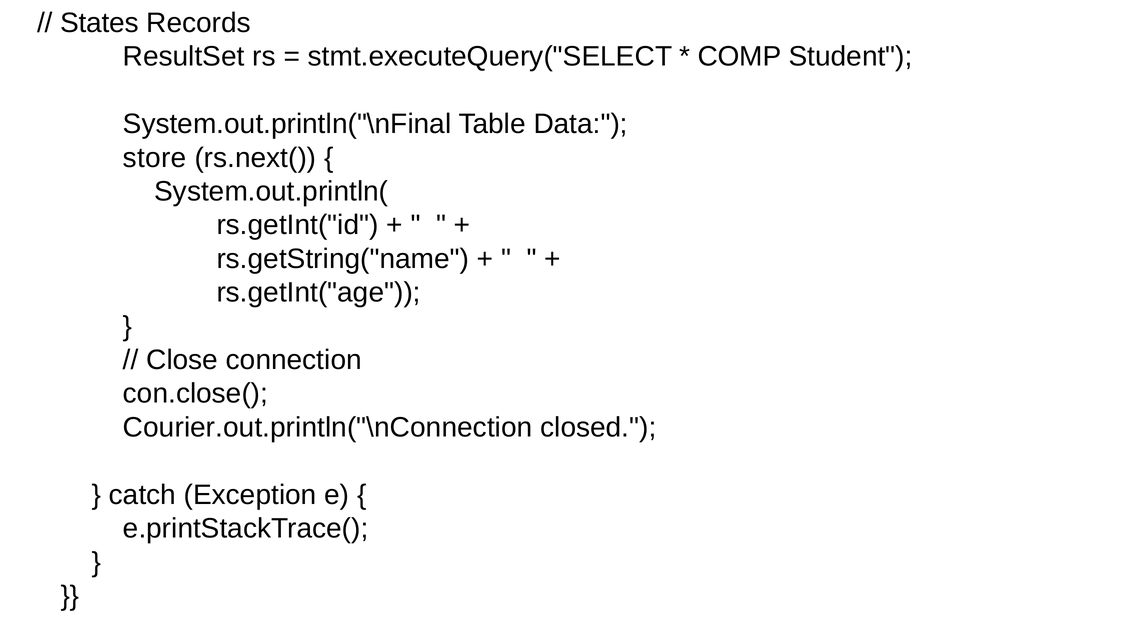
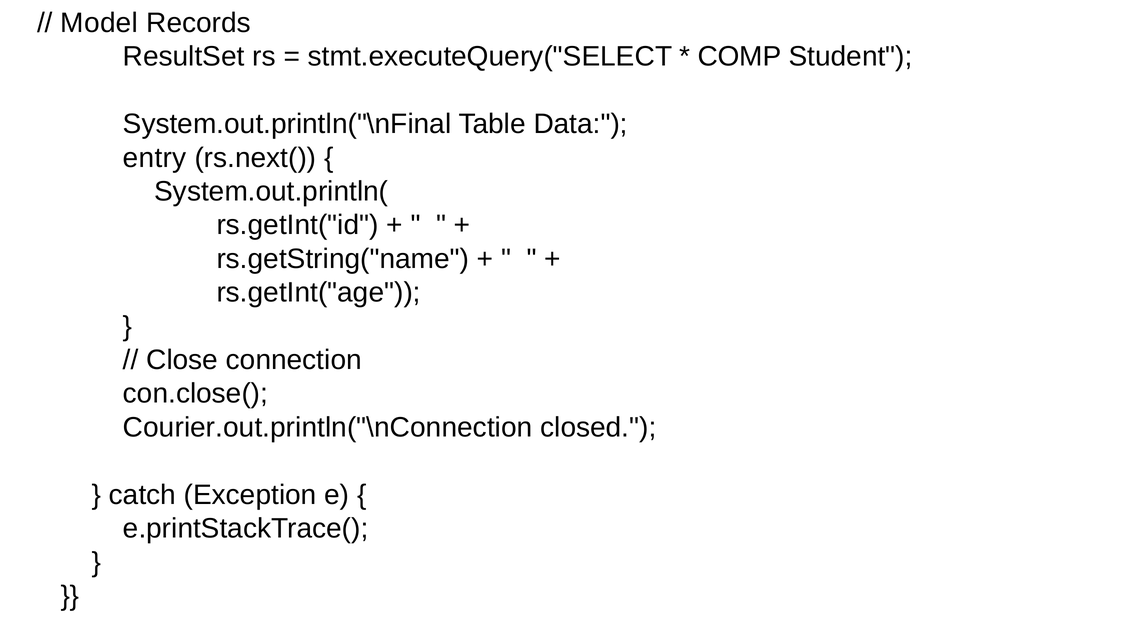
States: States -> Model (99, 23)
store: store -> entry (155, 158)
